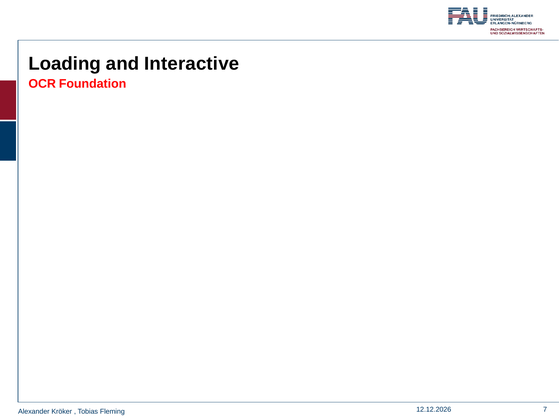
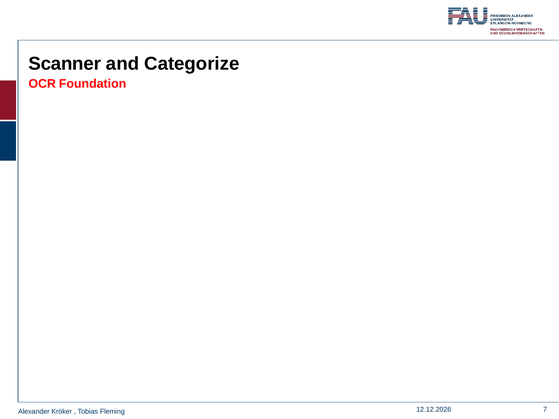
Loading: Loading -> Scanner (65, 64)
Interactive: Interactive -> Categorize (192, 64)
